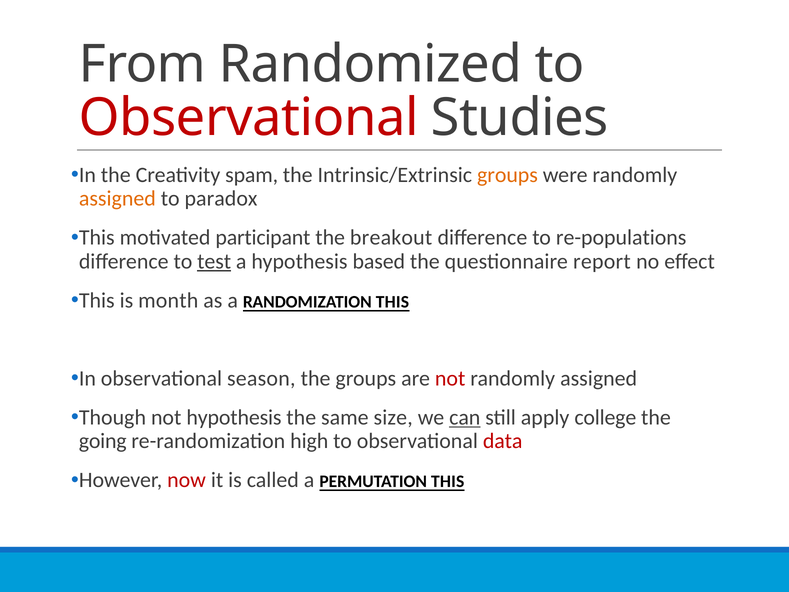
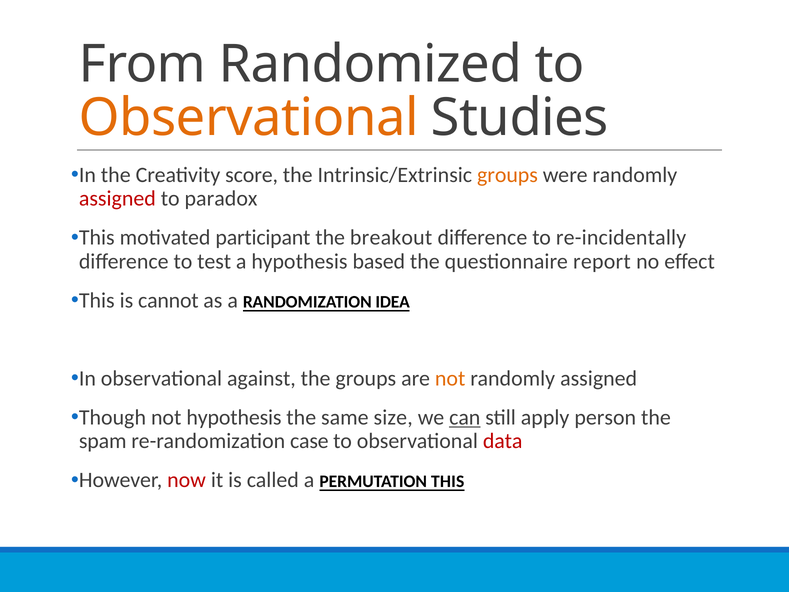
Observational colour: red -> orange (249, 118)
spam: spam -> score (252, 175)
assigned colour: orange -> red (117, 199)
re-populations: re-populations -> re-incidentally (621, 238)
test underline: present -> none (214, 261)
month: month -> cannot (168, 300)
RANDOMIZATION THIS: THIS -> IDEA (393, 302)
season: season -> against (261, 378)
not colour: red -> orange (450, 378)
college: college -> person (605, 417)
going: going -> spam (103, 441)
high: high -> case (309, 441)
